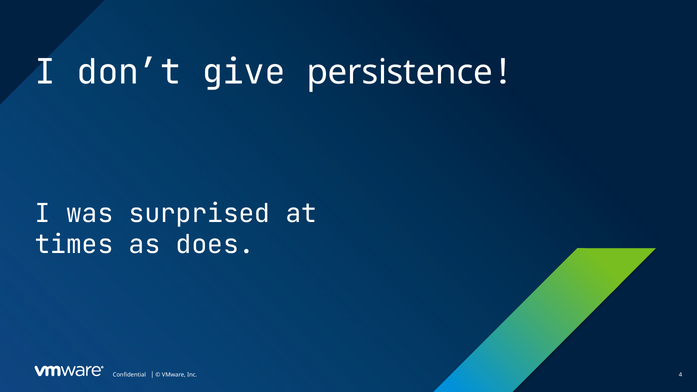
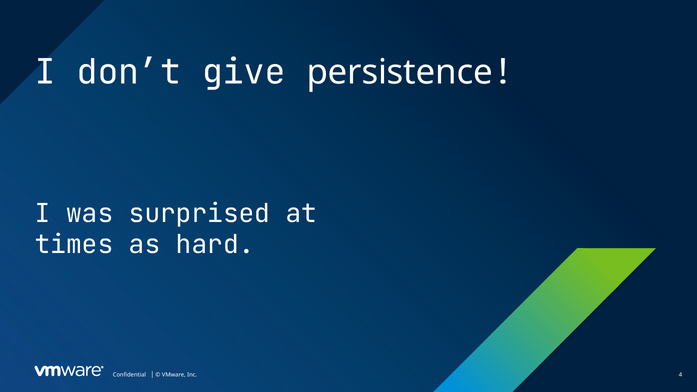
does: does -> hard (215, 245)
